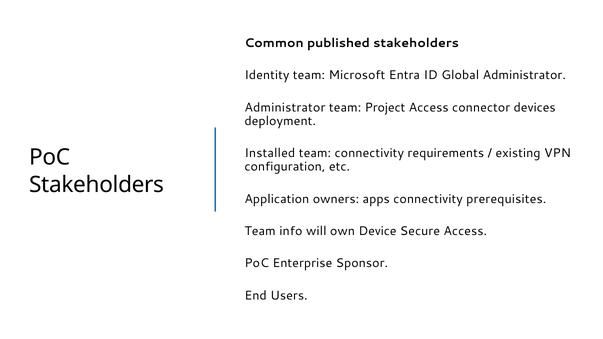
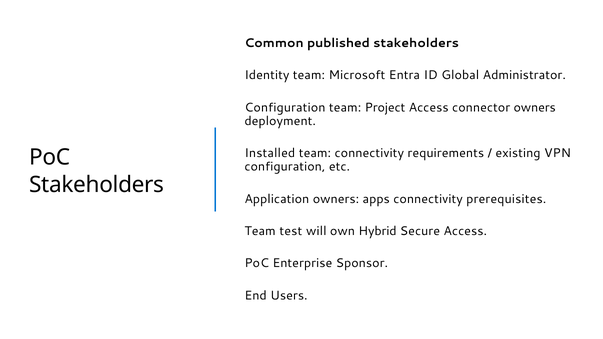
Administrator: Administrator -> Configuration (285, 108)
connector devices: devices -> owners (535, 108)
info: info -> test (291, 231)
Device: Device -> Hybrid (377, 231)
